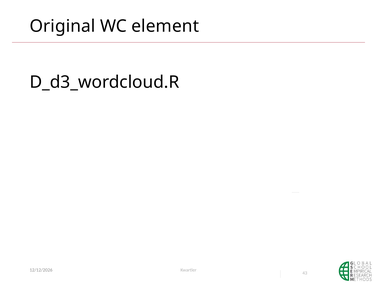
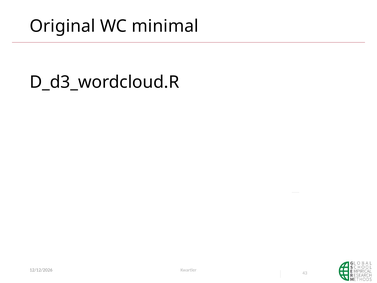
element: element -> minimal (165, 26)
